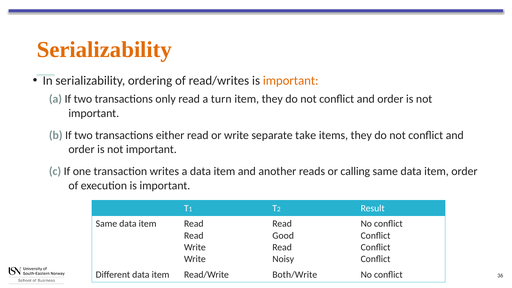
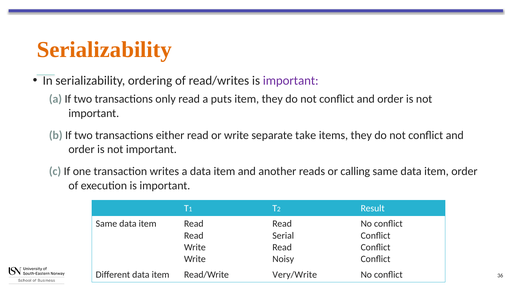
important colour: orange -> purple (291, 81)
turn: turn -> puts (221, 99)
Good: Good -> Serial (283, 236)
Both/Write: Both/Write -> Very/Write (295, 275)
